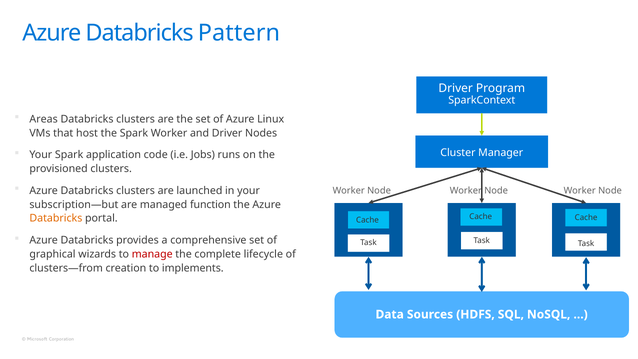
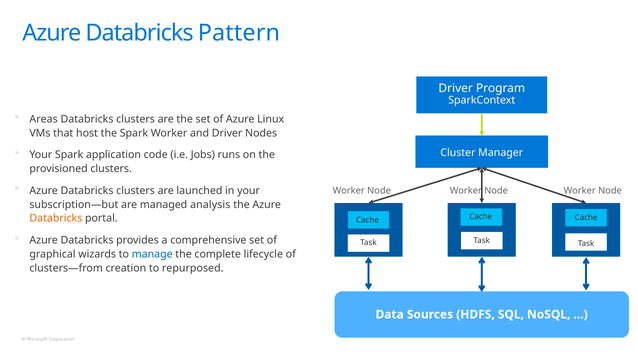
function: function -> analysis (210, 204)
manage colour: red -> blue (152, 254)
implements: implements -> repurposed (193, 268)
